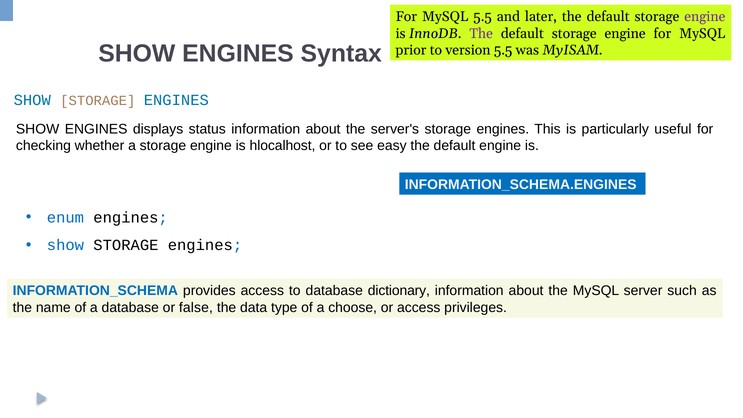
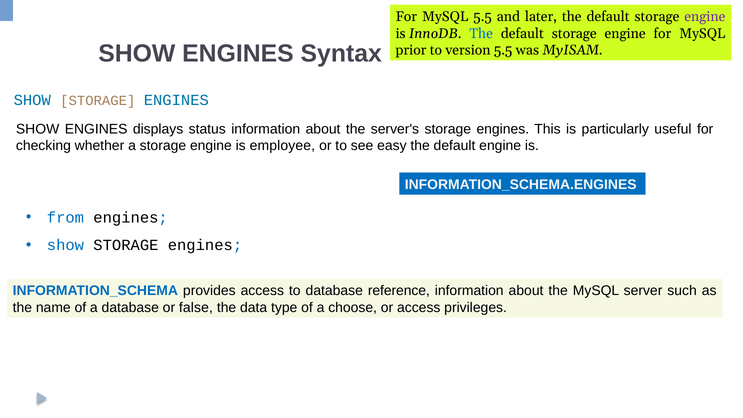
The colour: purple -> blue (481, 33)
hlocalhost: hlocalhost -> employee (282, 146)
enum: enum -> from (65, 217)
dictionary: dictionary -> reference (399, 291)
